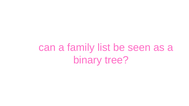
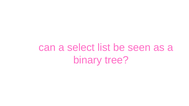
family: family -> select (81, 48)
